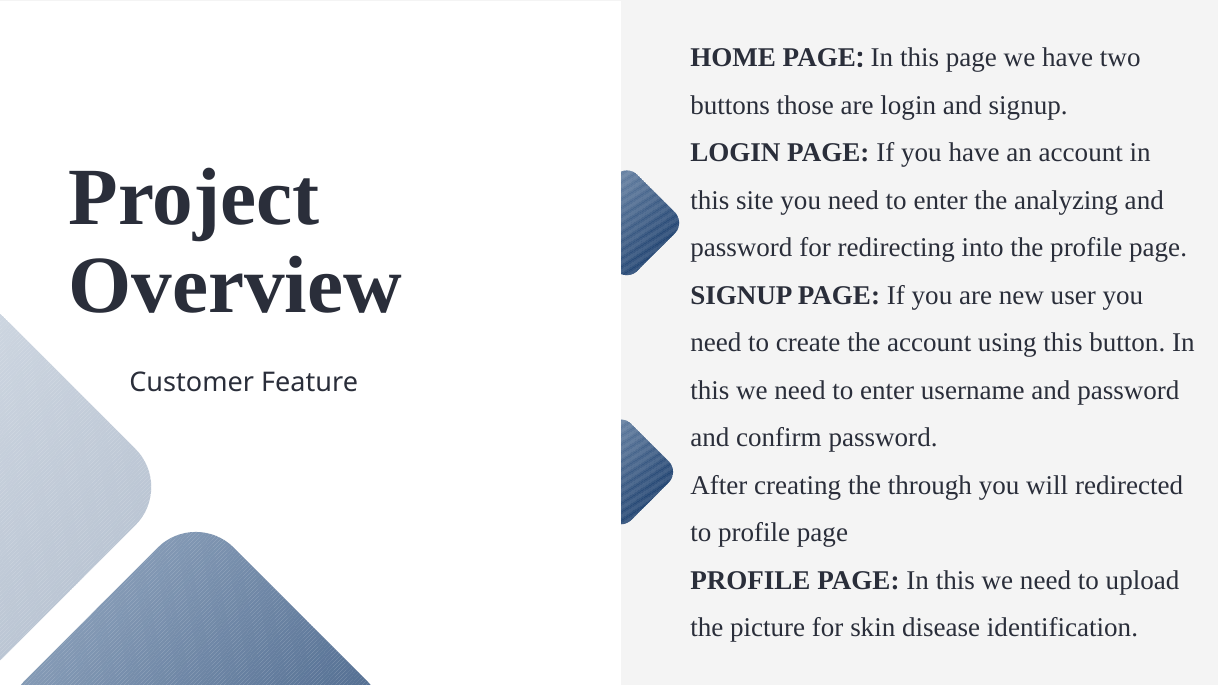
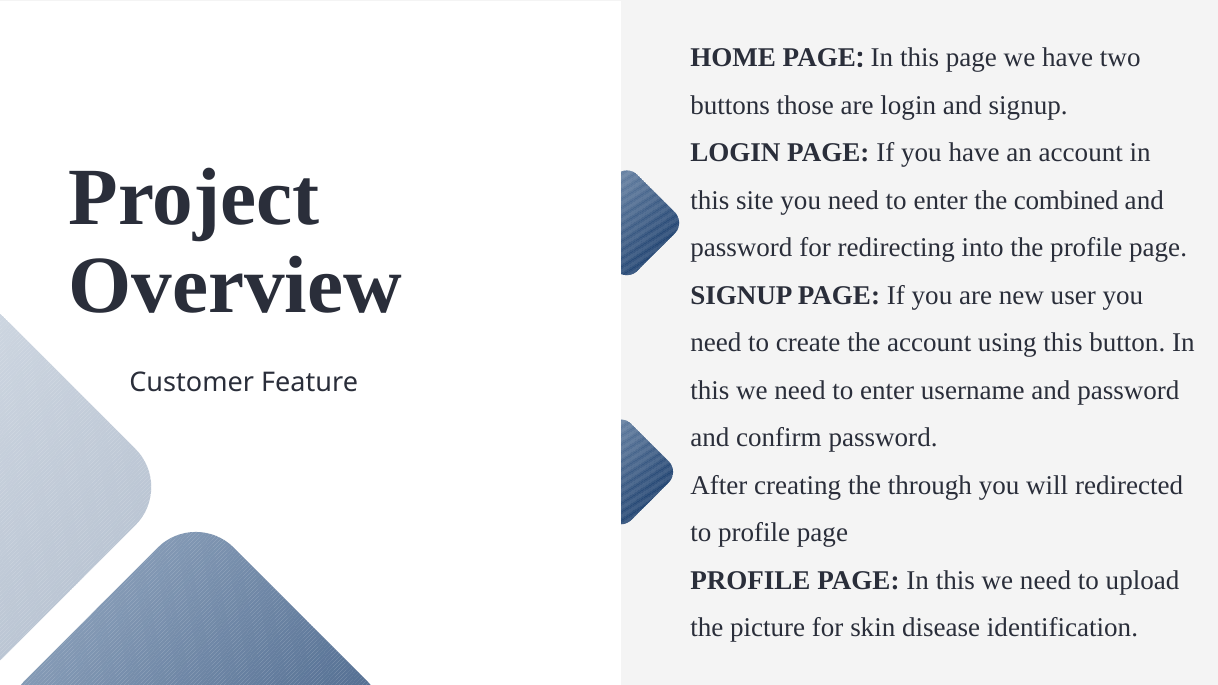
analyzing: analyzing -> combined (1066, 200)
